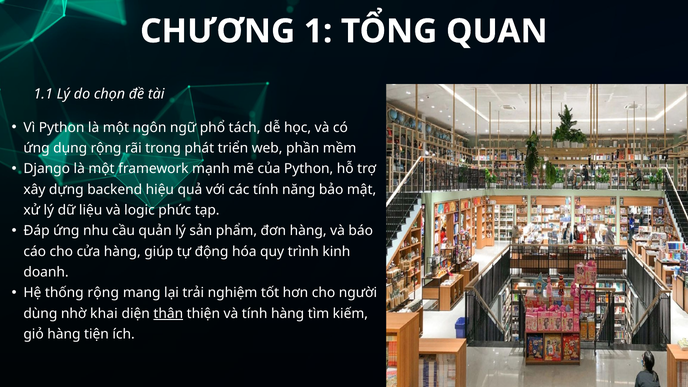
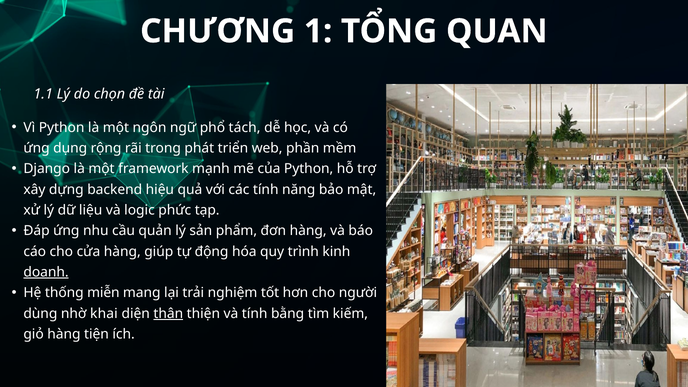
doanh underline: none -> present (46, 272)
thống rộng: rộng -> miễn (103, 293)
tính hàng: hàng -> bằng (288, 314)
